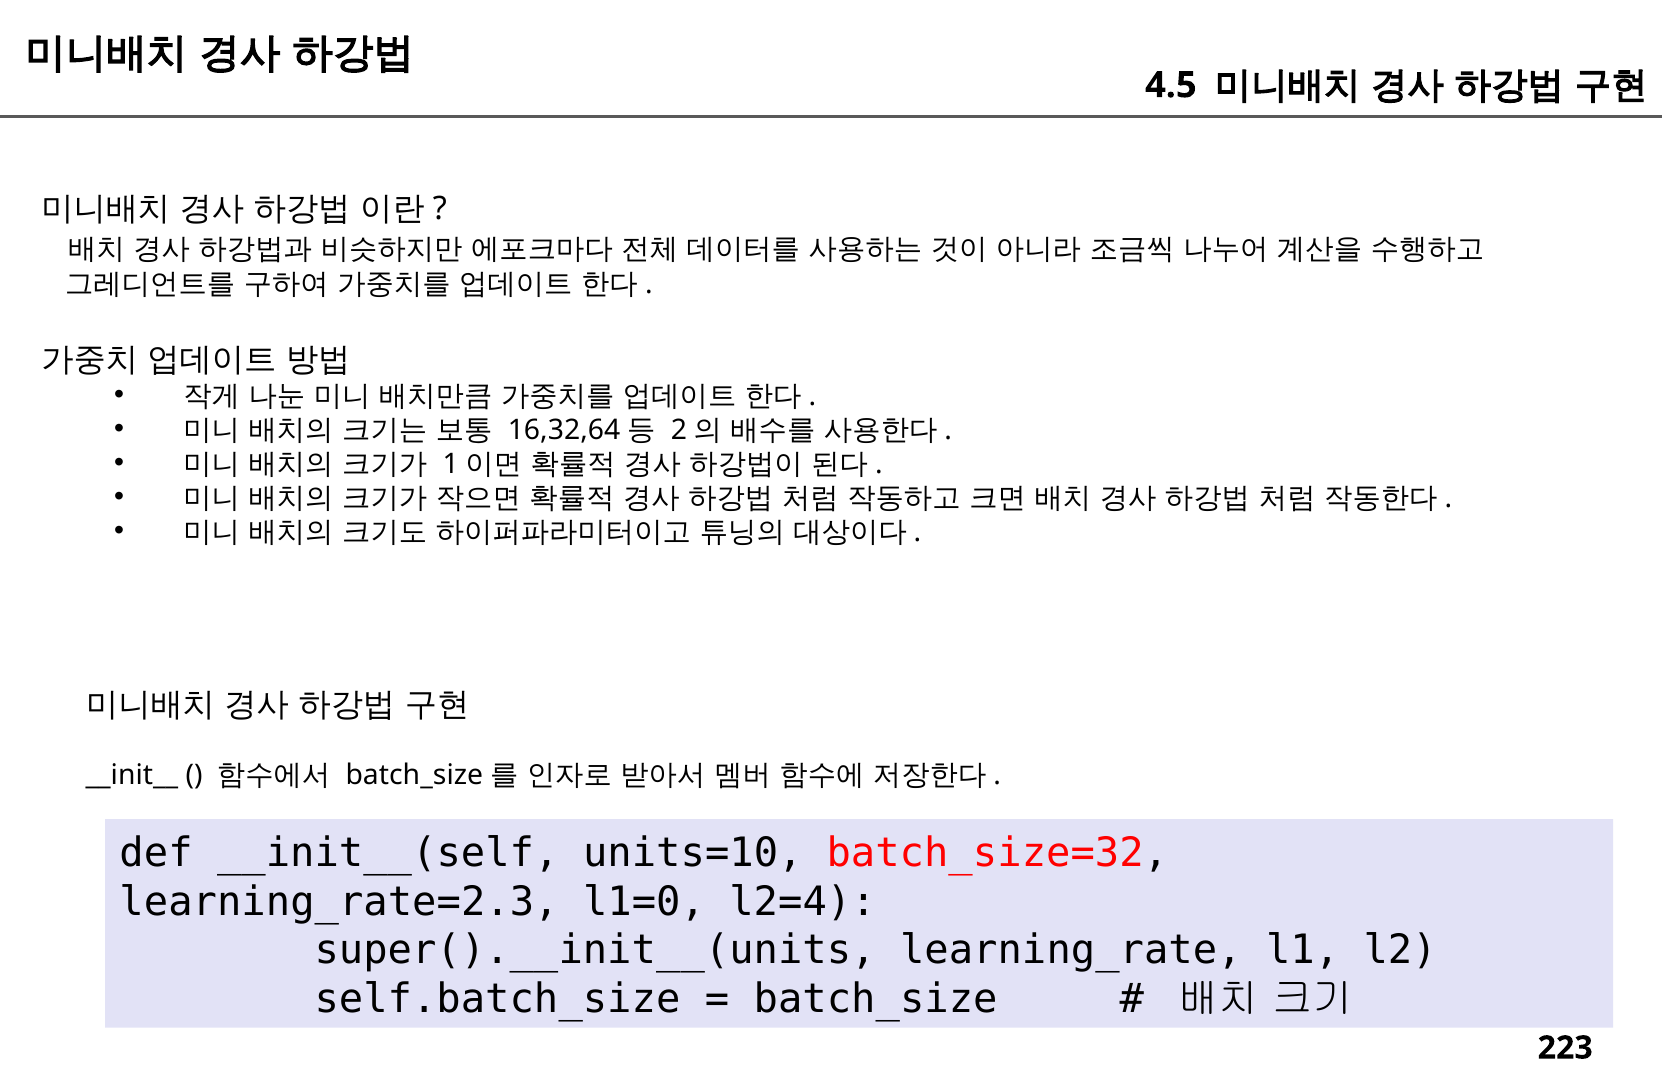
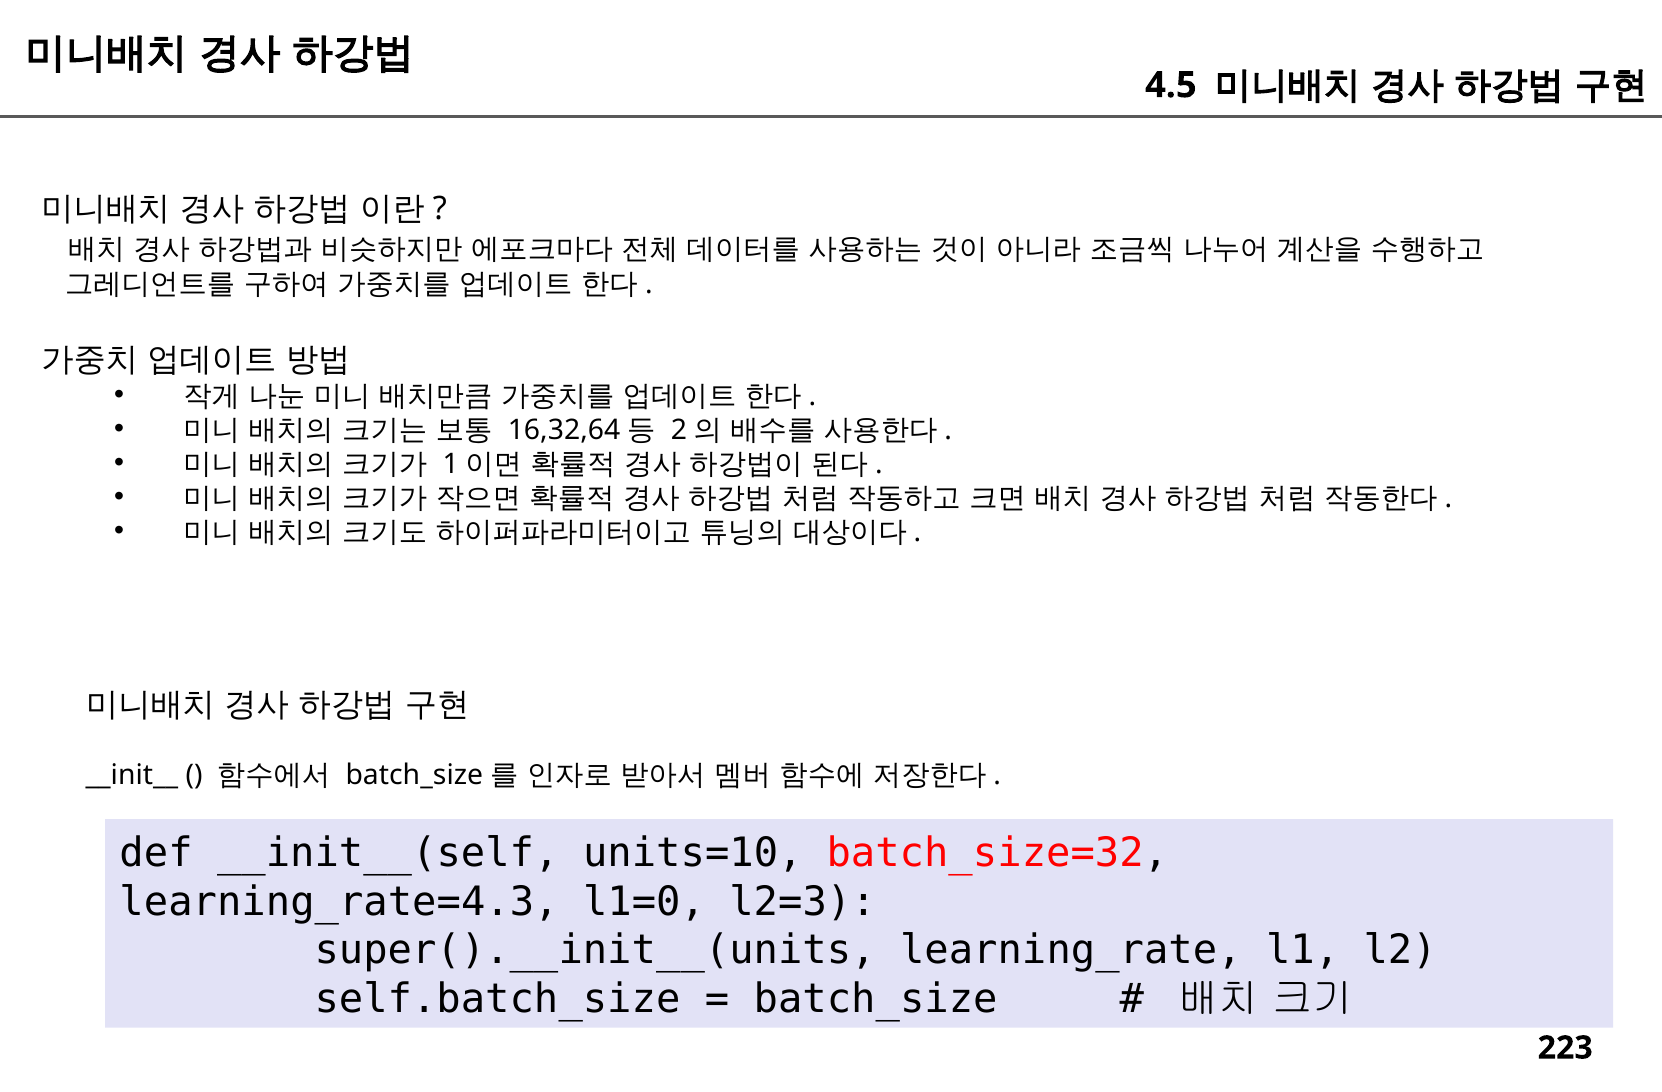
learning_rate=2.3: learning_rate=2.3 -> learning_rate=4.3 (339, 902)
l2=4: l2=4 -> l2=3 (803, 902)
